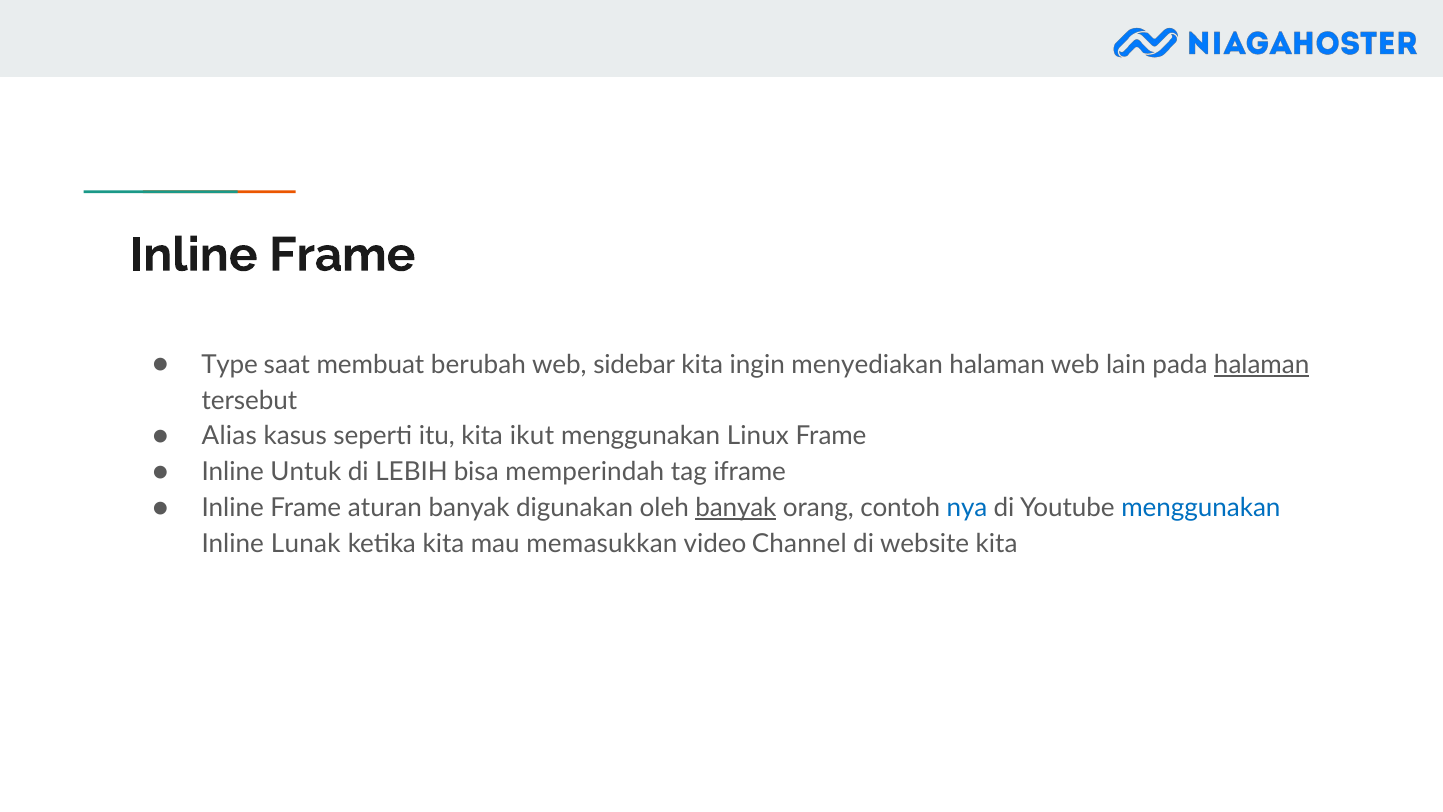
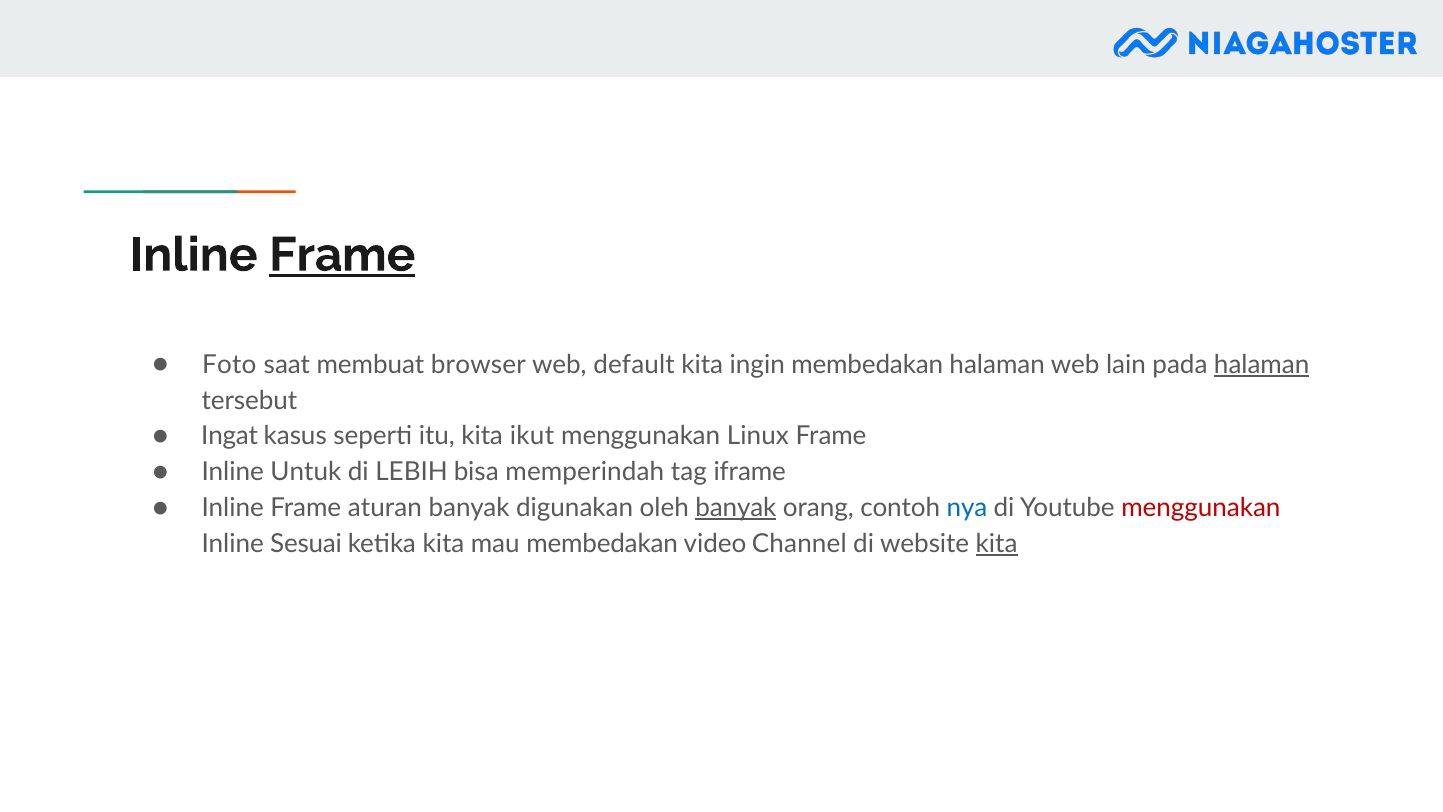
Frame underline: none -> present (342, 255)
Type: Type -> Foto (229, 365)
berubah: berubah -> browser (478, 365)
sidebar: sidebar -> default (634, 365)
ingin menyediakan: menyediakan -> membedakan (867, 365)
Alias: Alias -> Ingat (230, 436)
menggunakan colour: blue -> red (1201, 508)
Lunak: Lunak -> Sesuai (306, 543)
mau memasukkan: memasukkan -> membedakan (602, 543)
kita underline: none -> present (997, 543)
